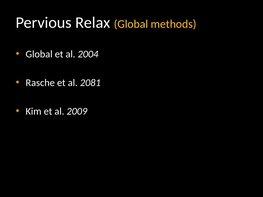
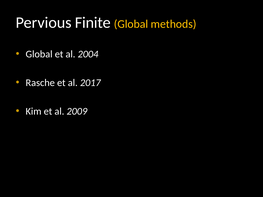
Relax: Relax -> Finite (93, 23)
2081: 2081 -> 2017 (90, 83)
